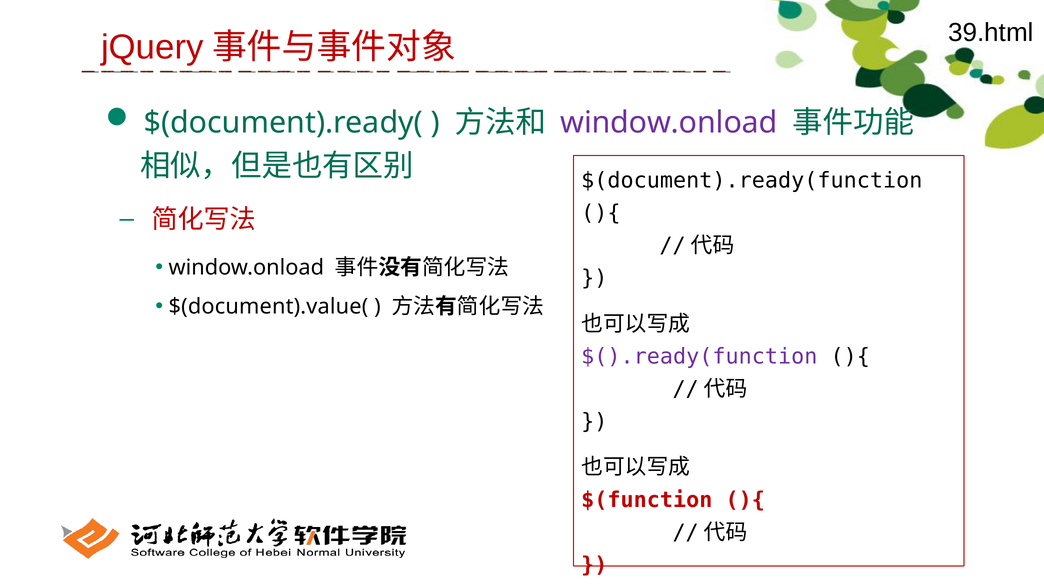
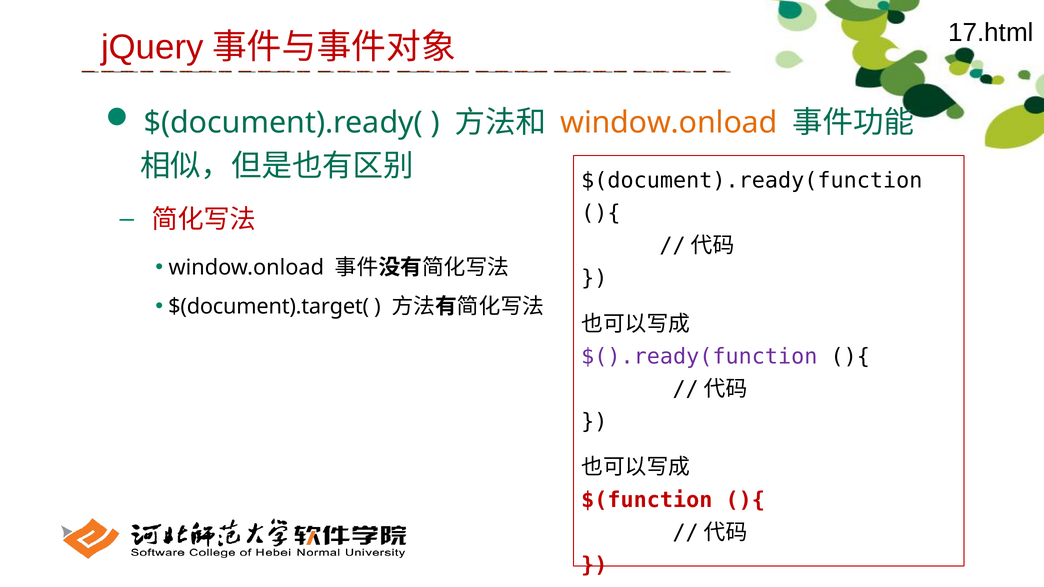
39.html: 39.html -> 17.html (991, 33)
window.onload colour: purple -> orange (669, 123)
$(document).value(: $(document).value( -> $(document).target( (269, 307)
